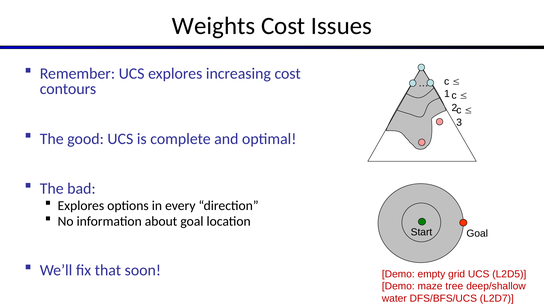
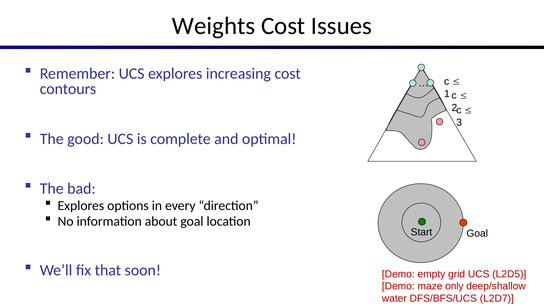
tree: tree -> only (454, 286)
